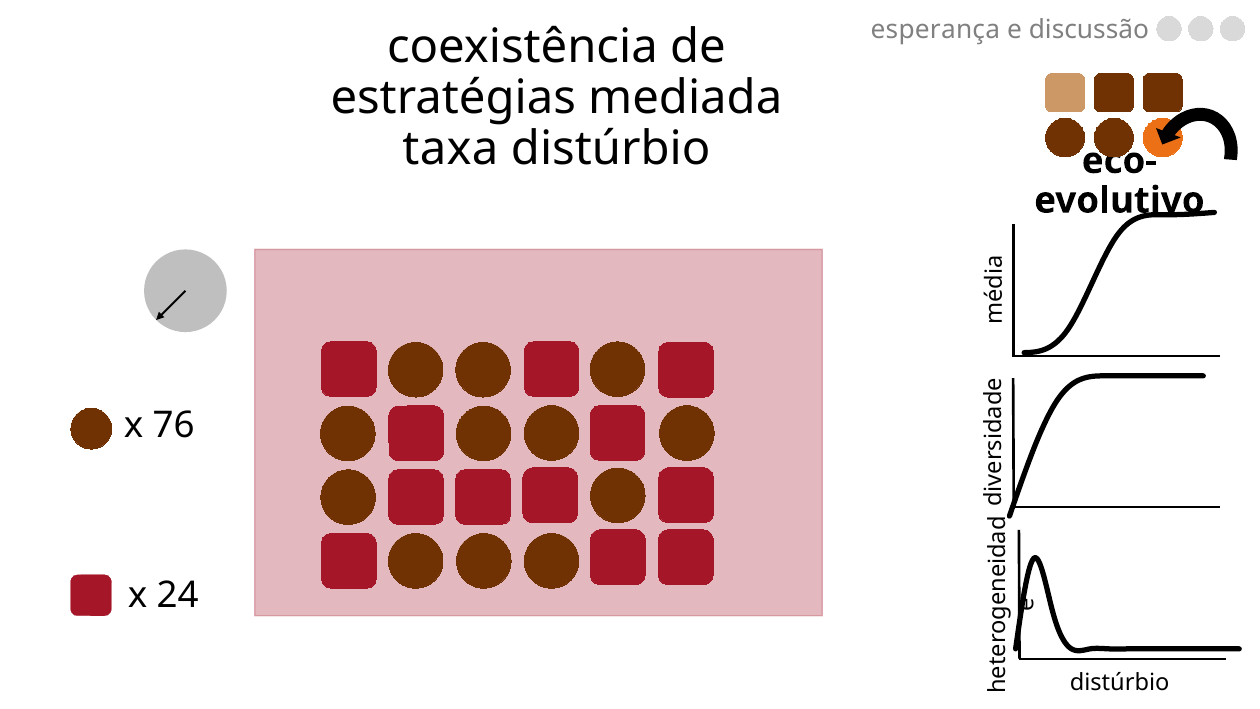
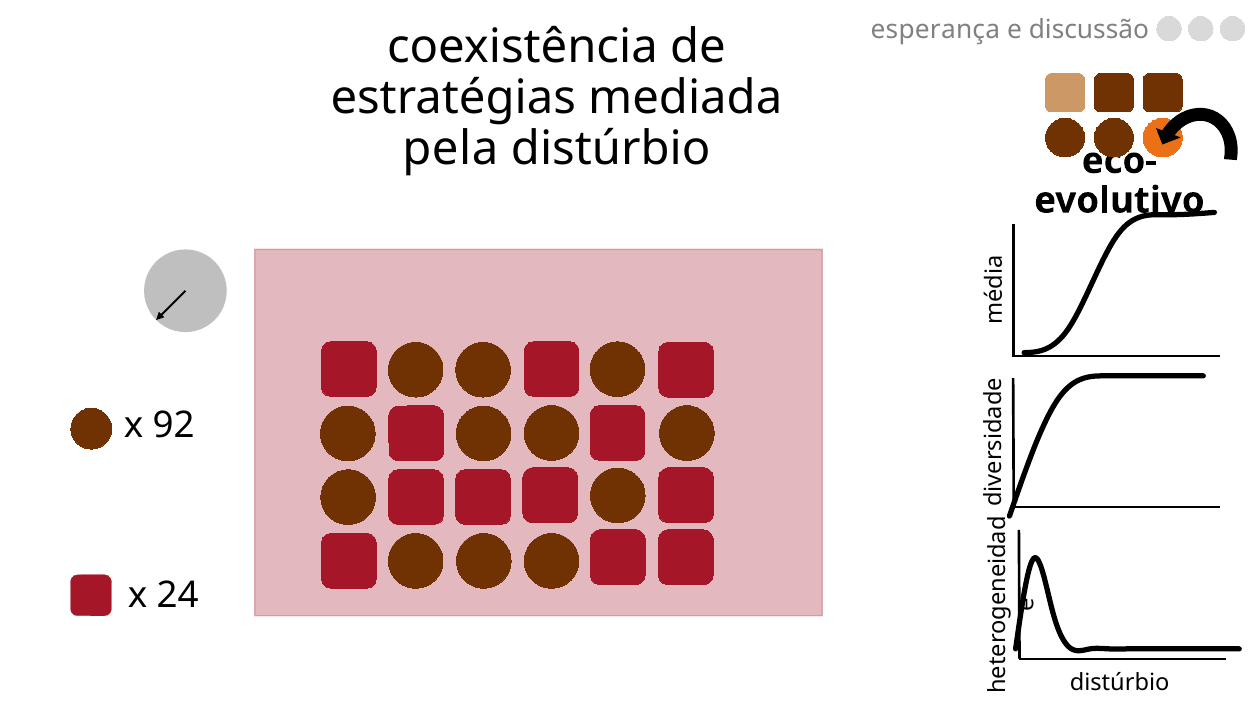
taxa: taxa -> pela (450, 149)
76: 76 -> 92 (174, 425)
